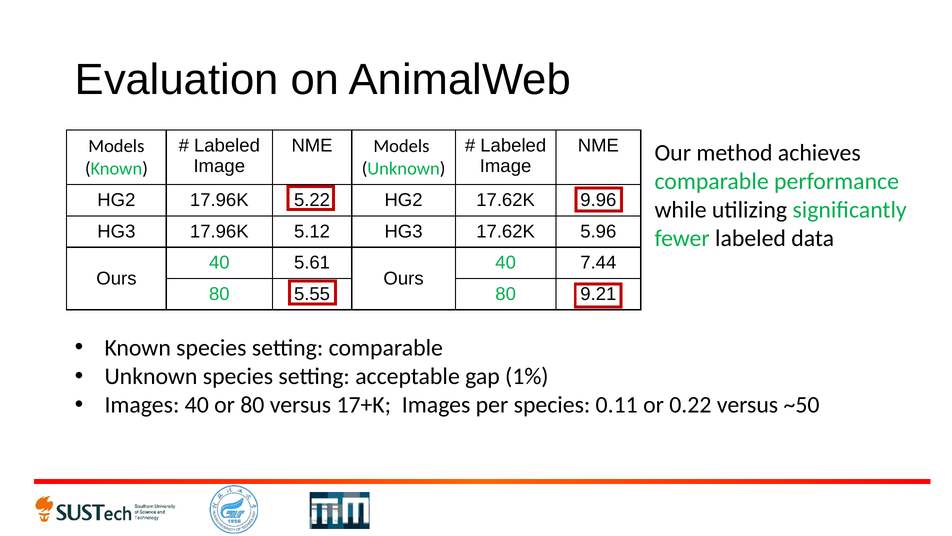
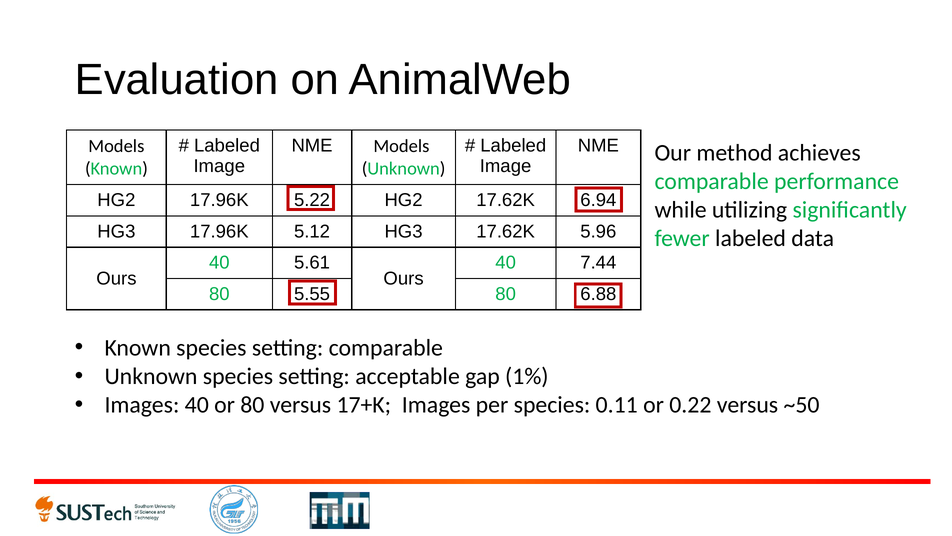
9.96: 9.96 -> 6.94 (598, 200)
9.21: 9.21 -> 6.88 (598, 294)
